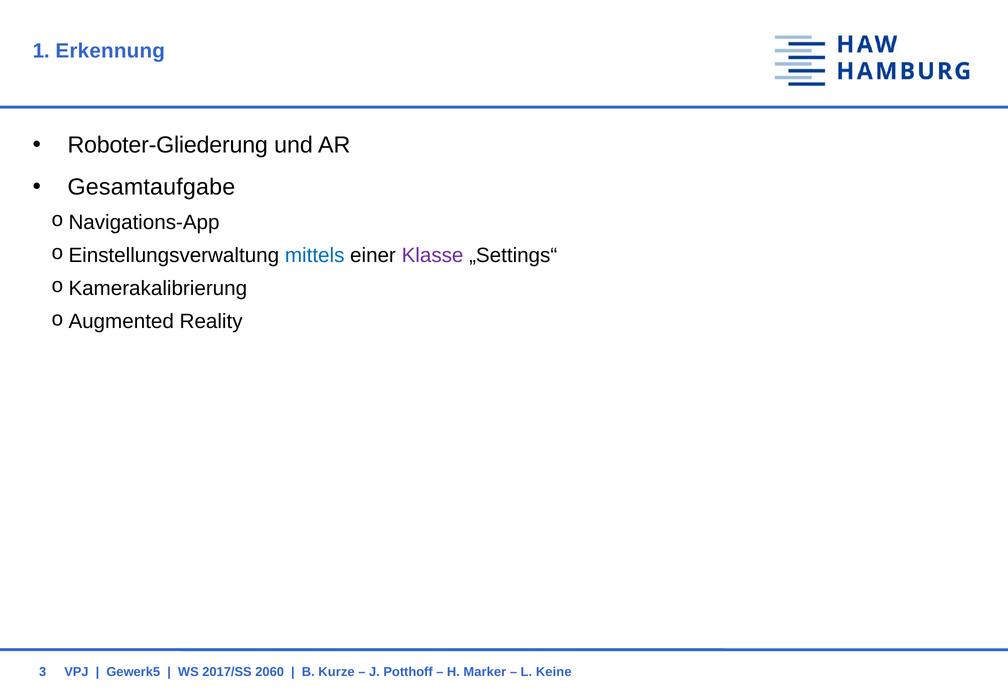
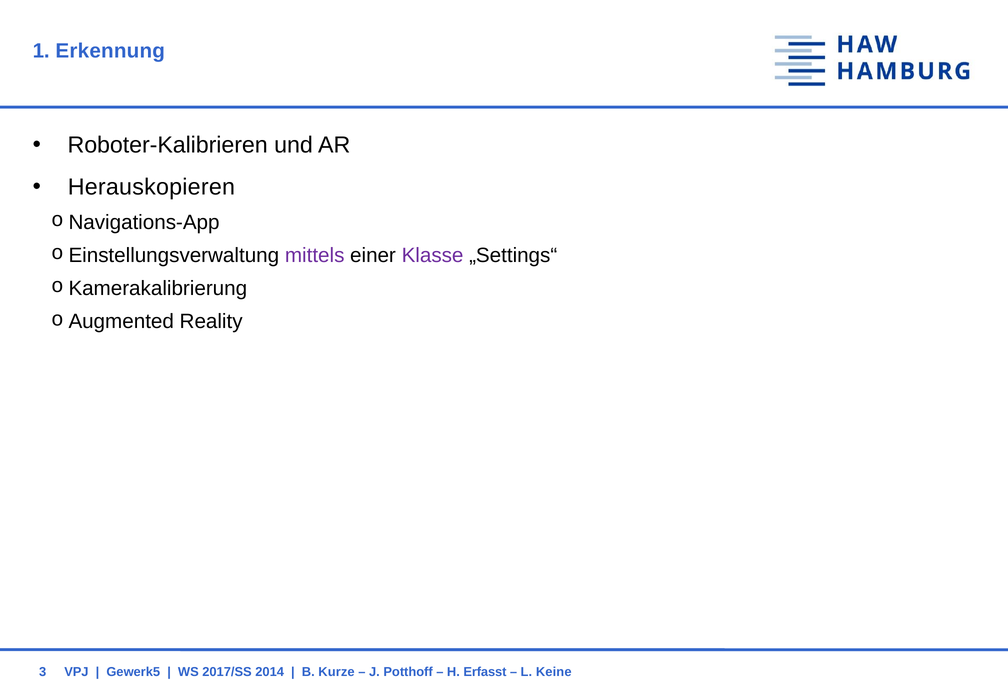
Roboter-Gliederung: Roboter-Gliederung -> Roboter-Kalibrieren (168, 145)
Gesamtaufgabe: Gesamtaufgabe -> Herauskopieren (151, 187)
mittels colour: blue -> purple (315, 255)
2060: 2060 -> 2014 (270, 672)
Marker: Marker -> Erfasst (485, 672)
